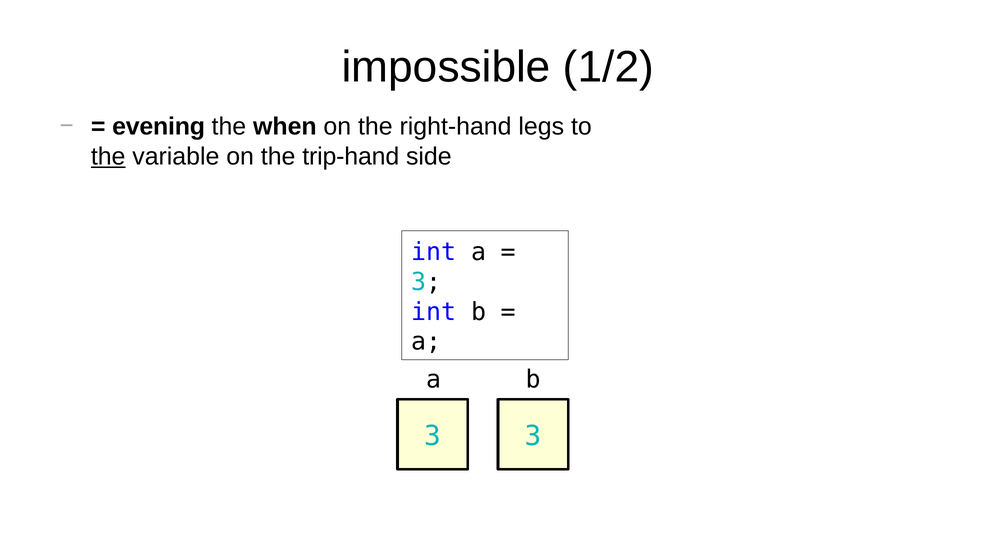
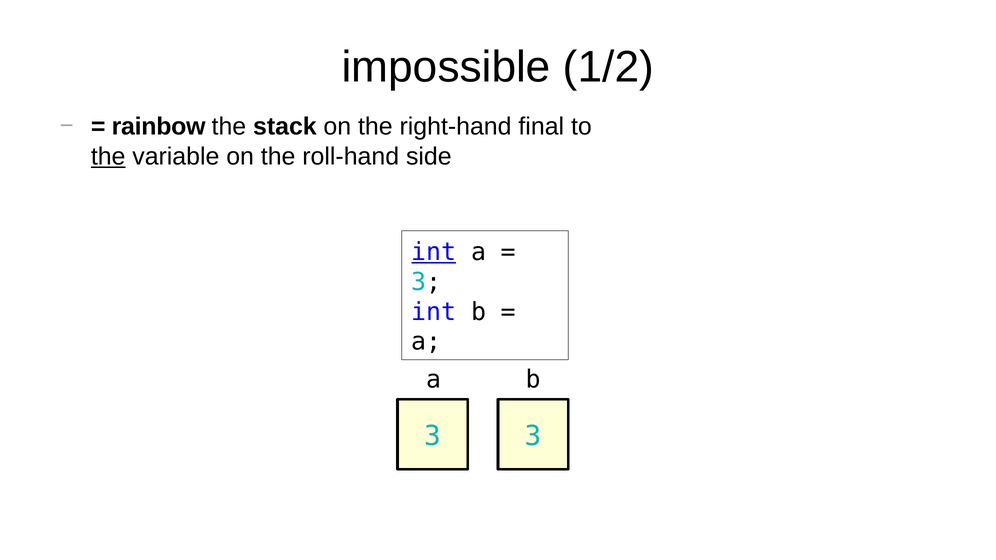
evening: evening -> rainbow (159, 127)
when: when -> stack (285, 127)
legs: legs -> final (541, 127)
trip-hand: trip-hand -> roll-hand (351, 156)
int underline: none -> present (434, 252)
